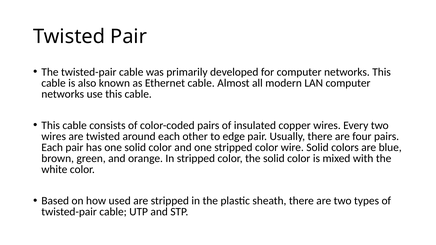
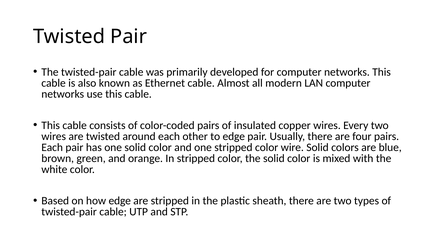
how used: used -> edge (120, 201)
